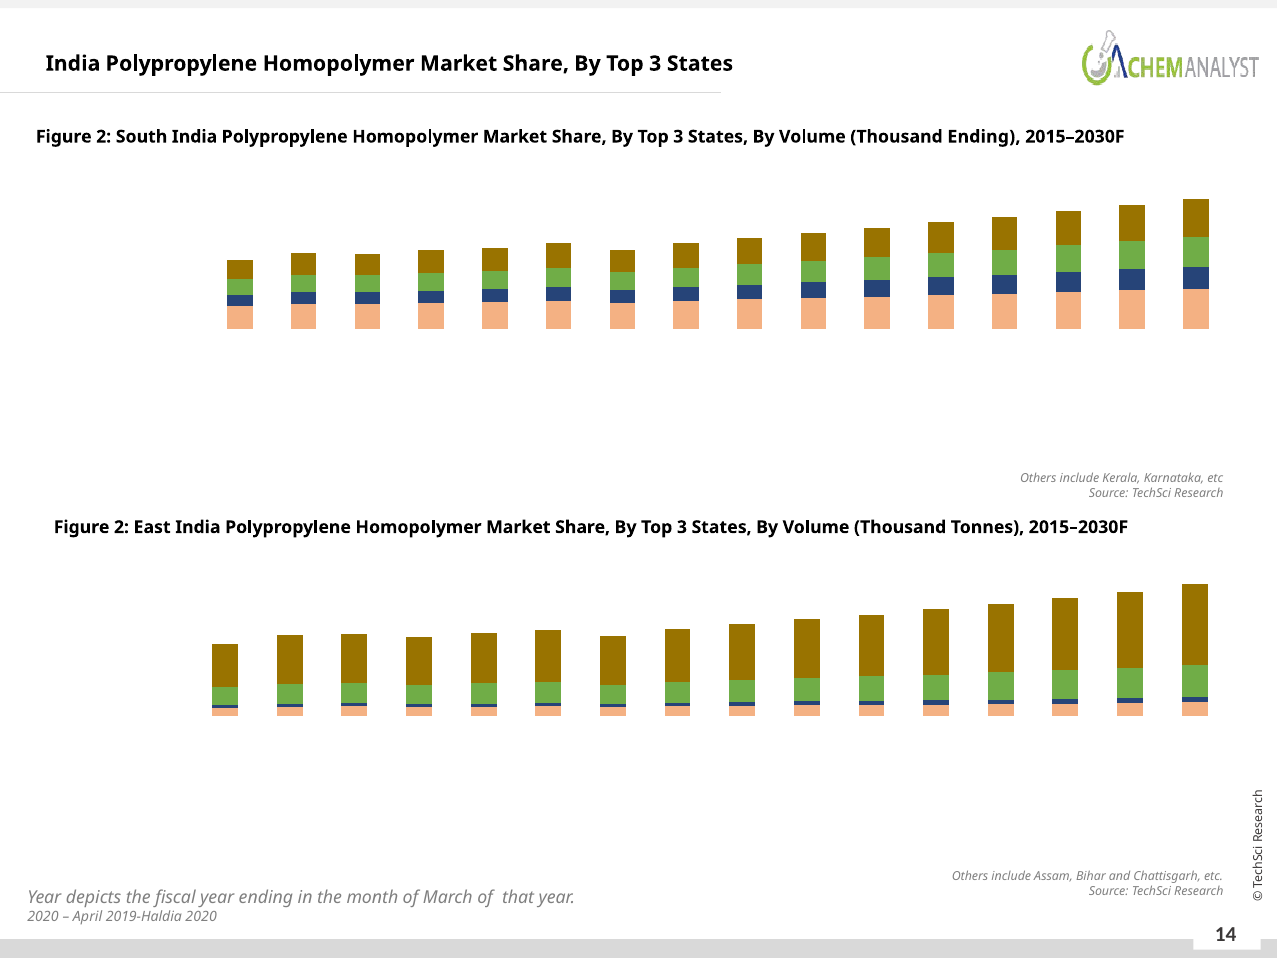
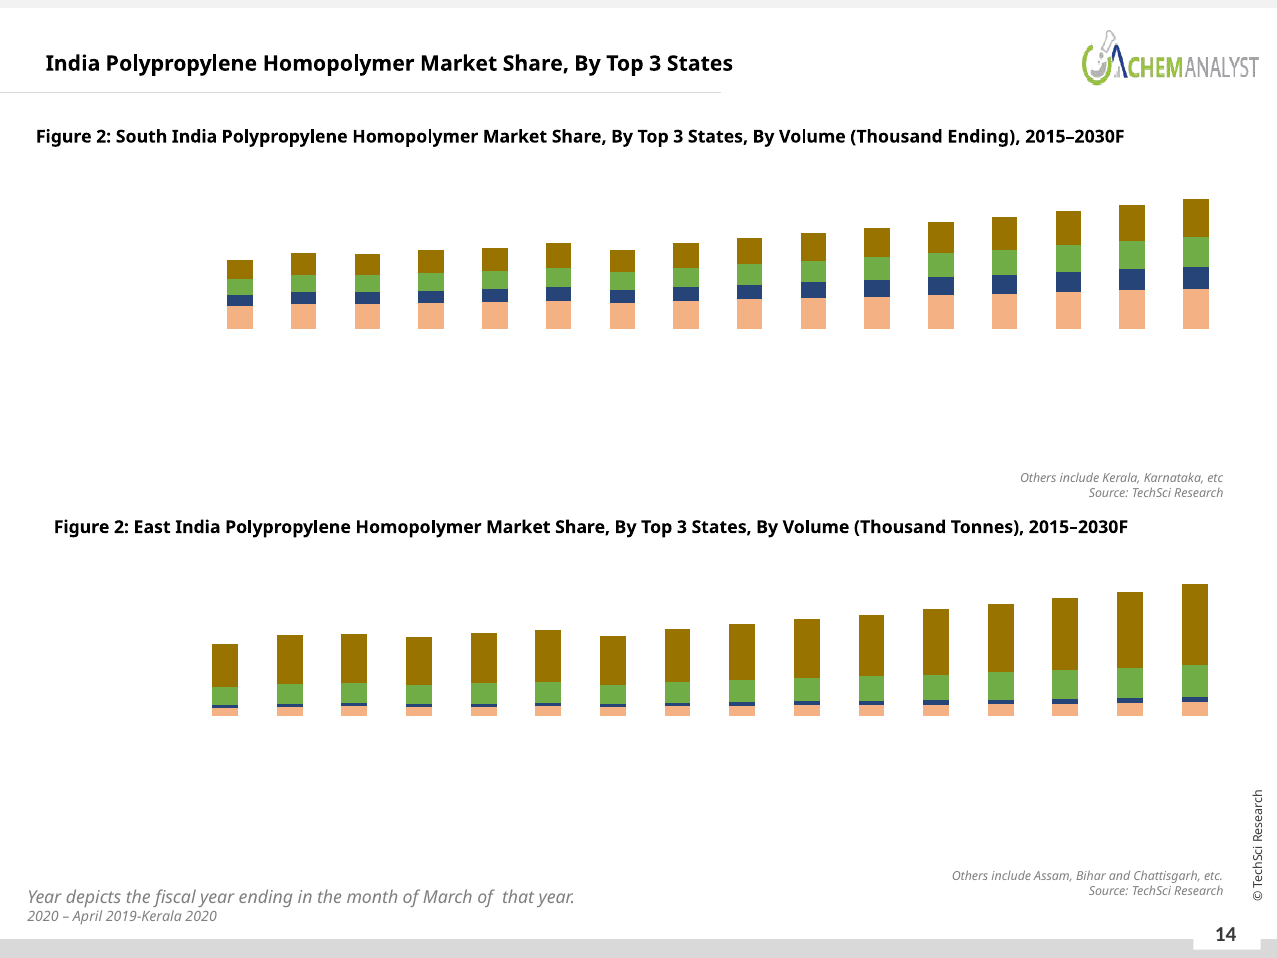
2019-Haldia: 2019-Haldia -> 2019-Kerala (144, 916)
